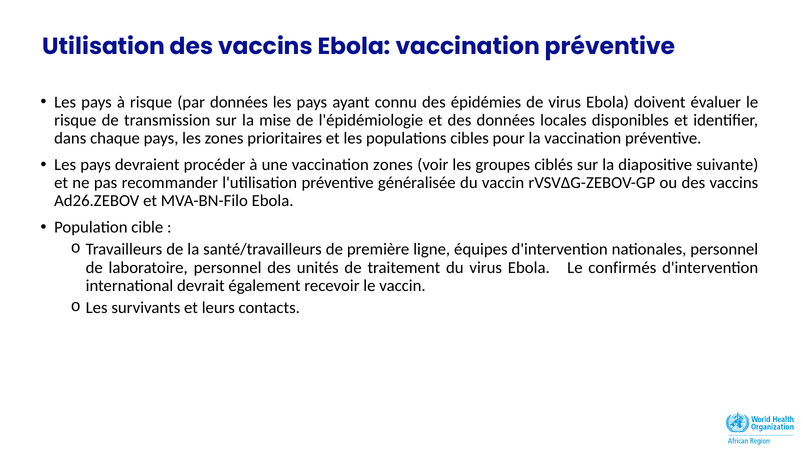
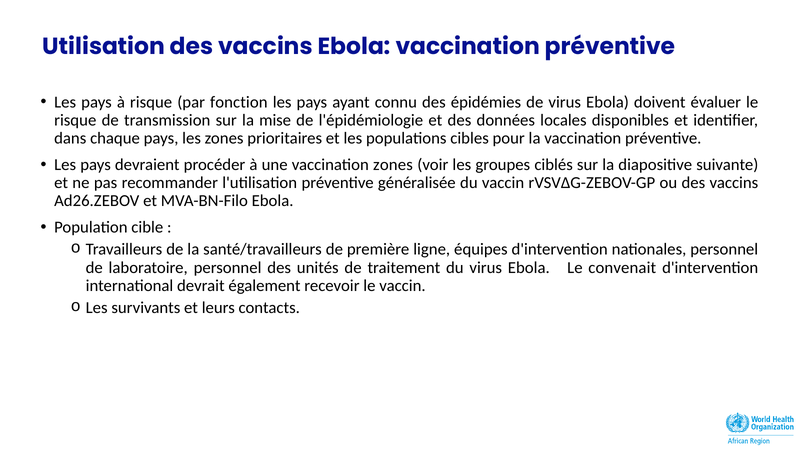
par données: données -> fonction (239, 102)
confirmés: confirmés -> convenait (622, 268)
